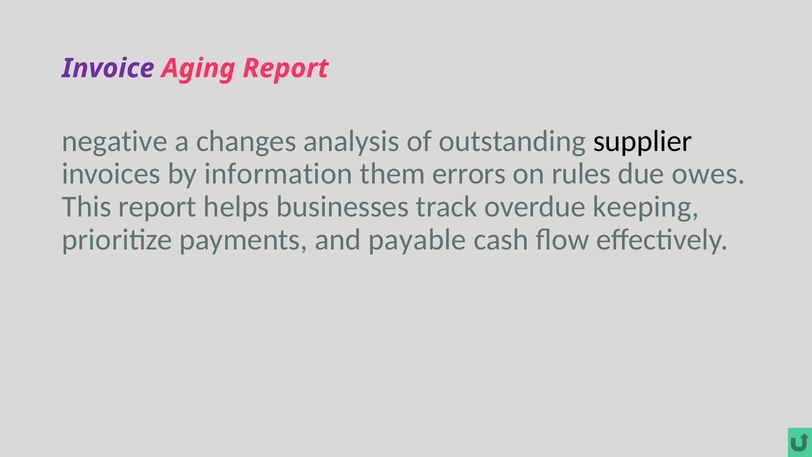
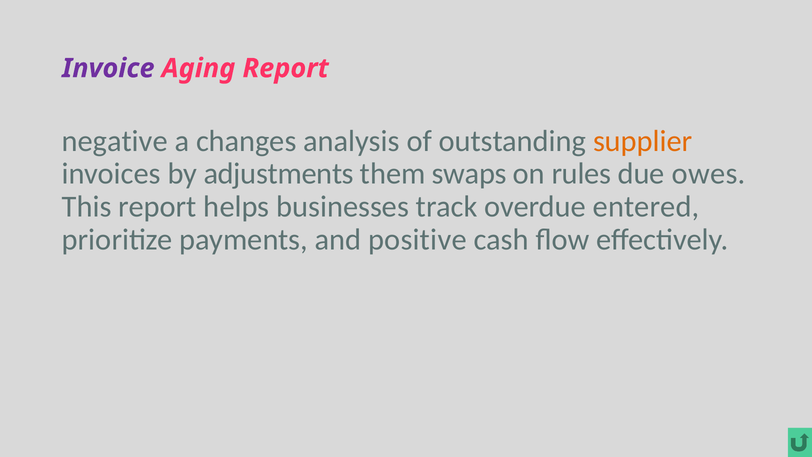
supplier colour: black -> orange (643, 141)
information: information -> adjustments (279, 174)
errors: errors -> swaps (469, 174)
keeping: keeping -> entered (646, 207)
payable: payable -> positive (417, 240)
